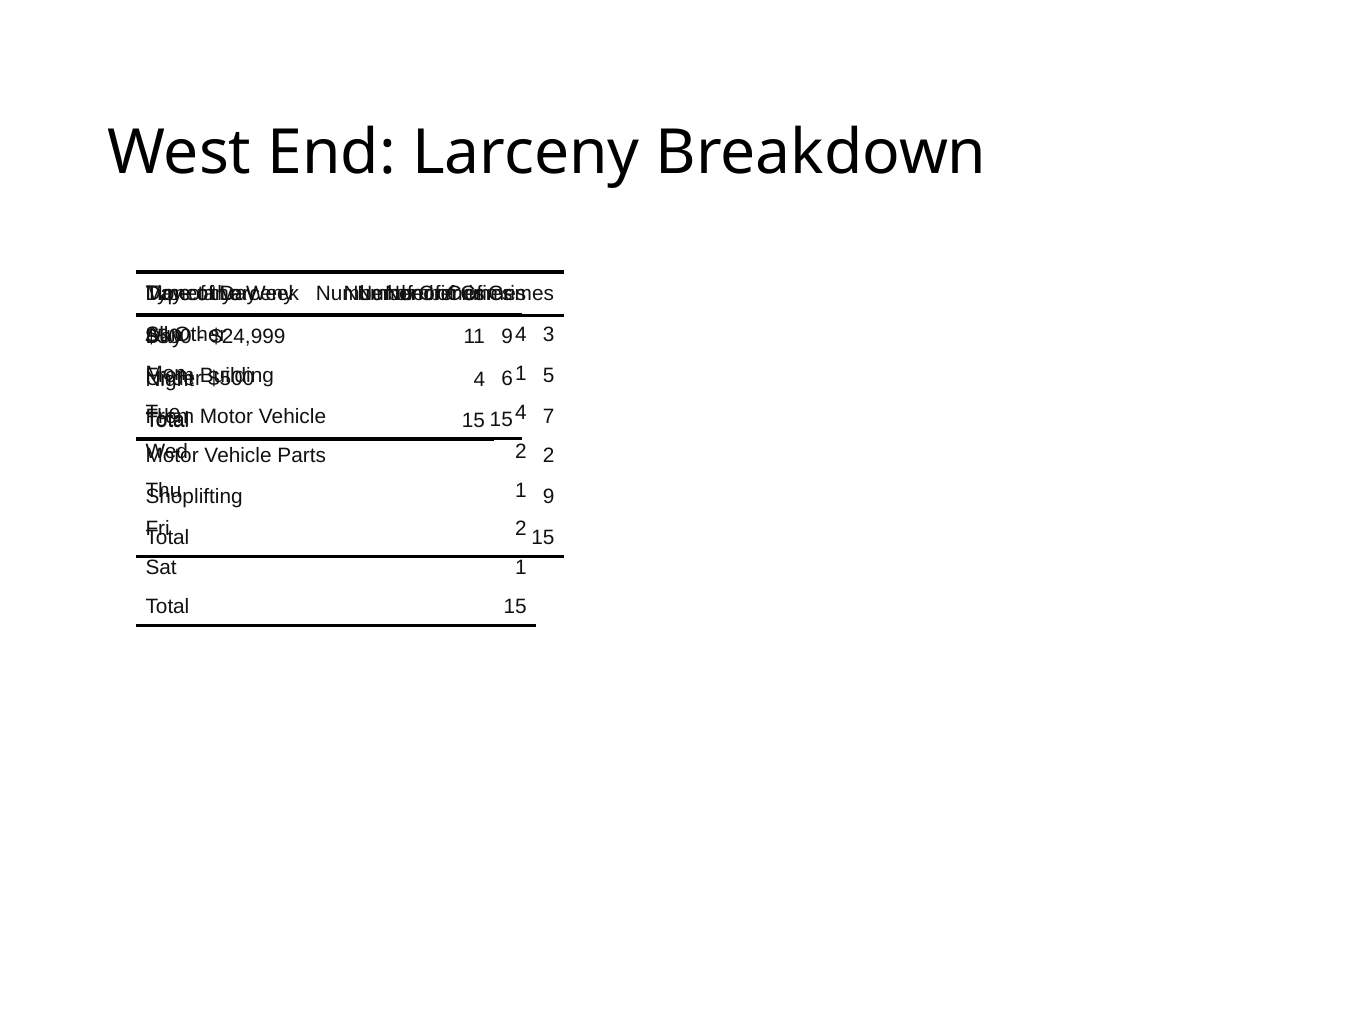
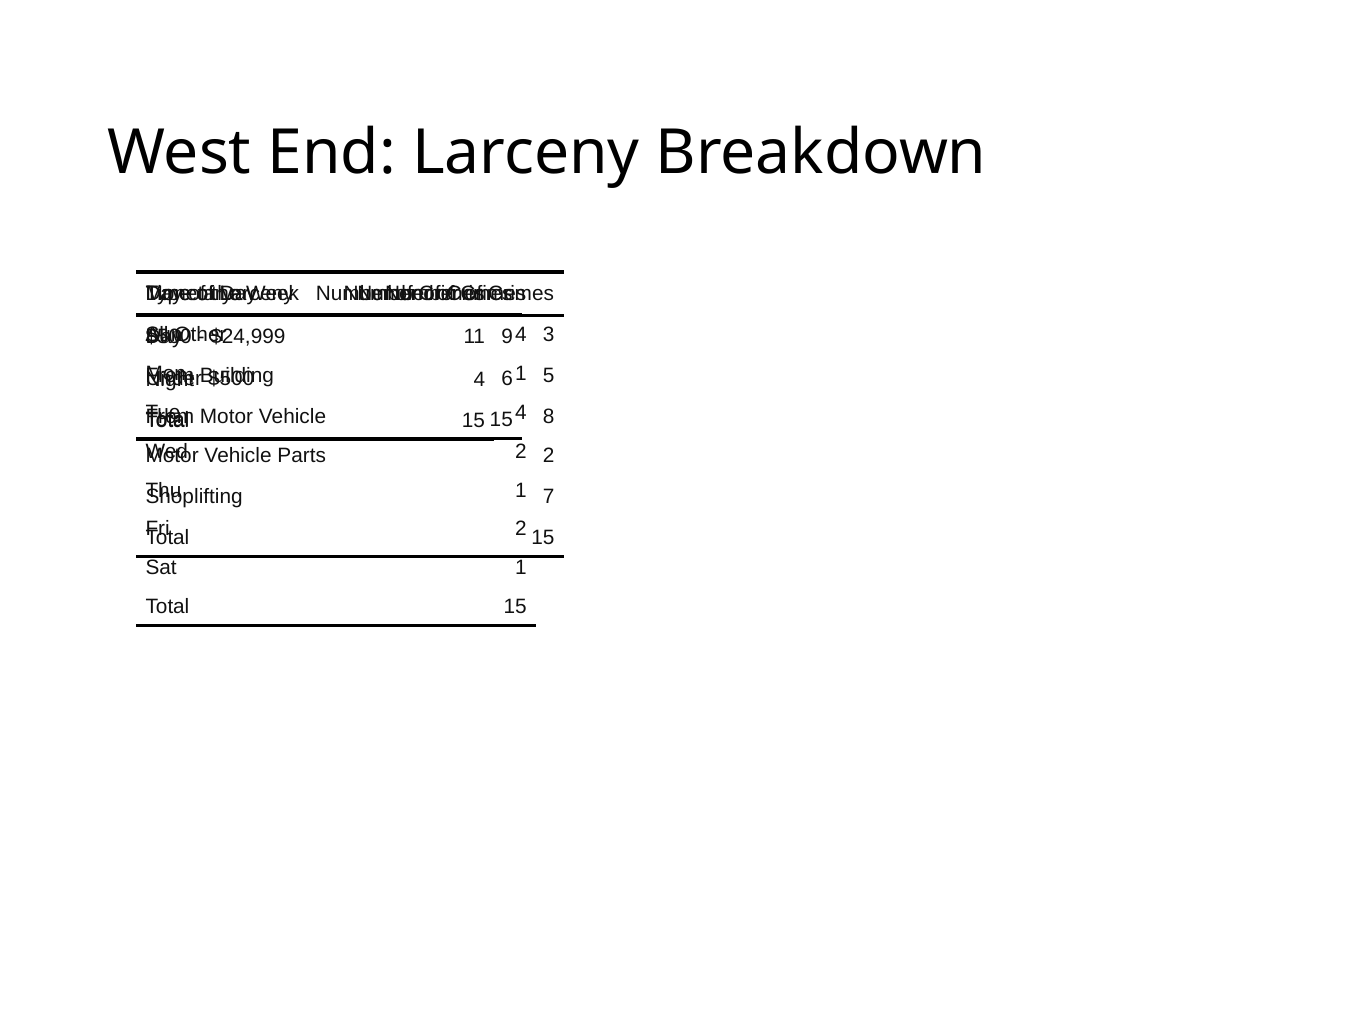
7: 7 -> 8 (549, 417)
9: 9 -> 7 (549, 497)
